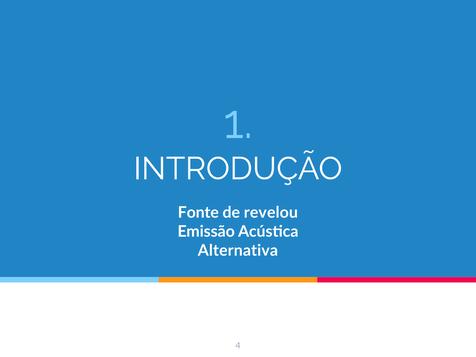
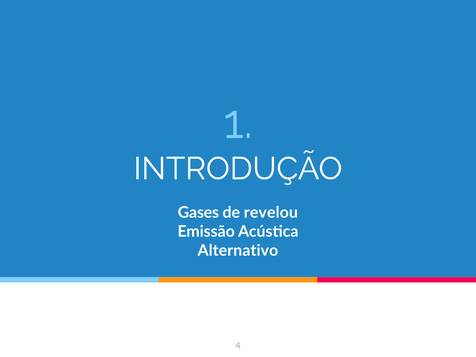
Fonte: Fonte -> Gases (198, 213)
Alternativa: Alternativa -> Alternativo (238, 251)
